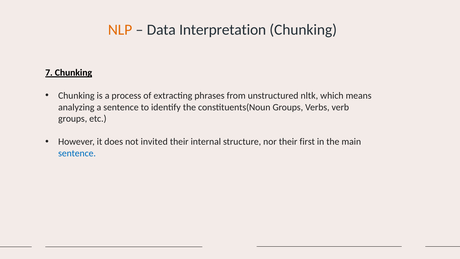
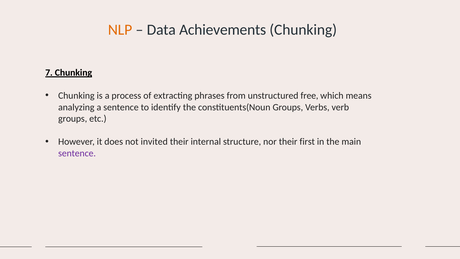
Interpretation: Interpretation -> Achievements (223, 30)
nltk: nltk -> free (309, 96)
sentence colour: blue -> purple (77, 153)
